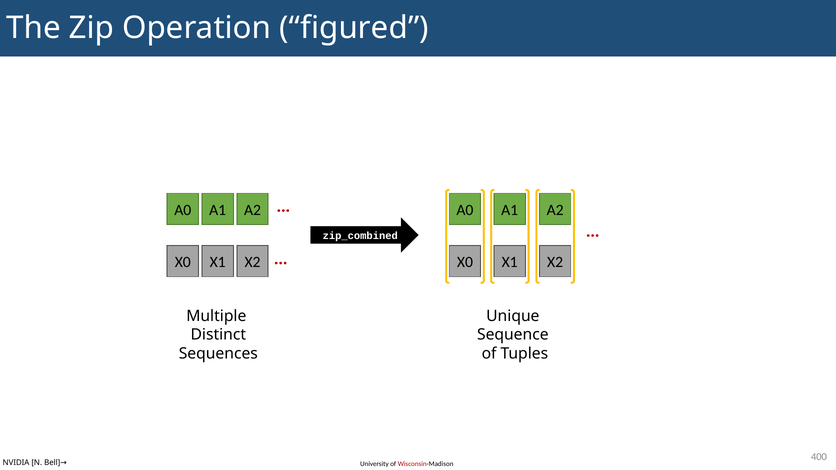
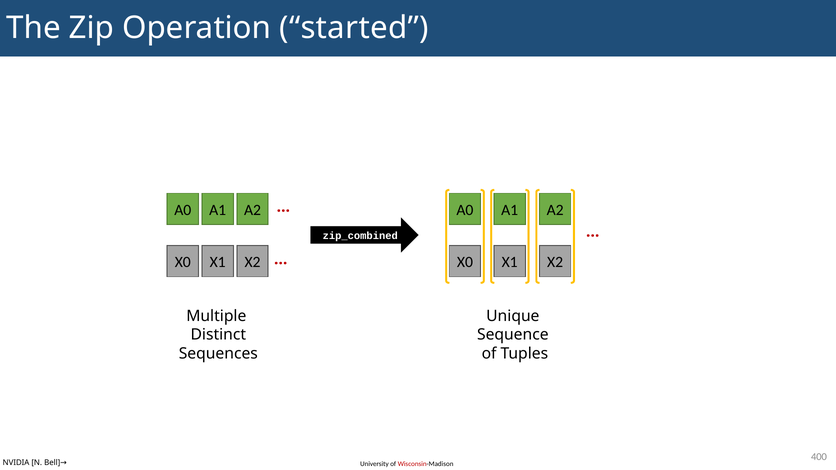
figured: figured -> started (354, 28)
